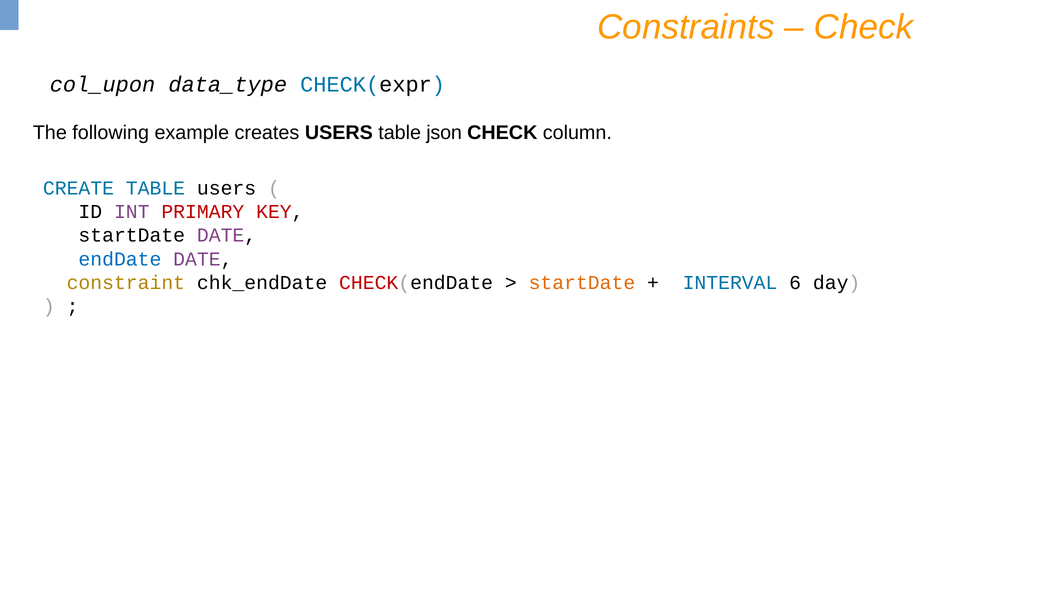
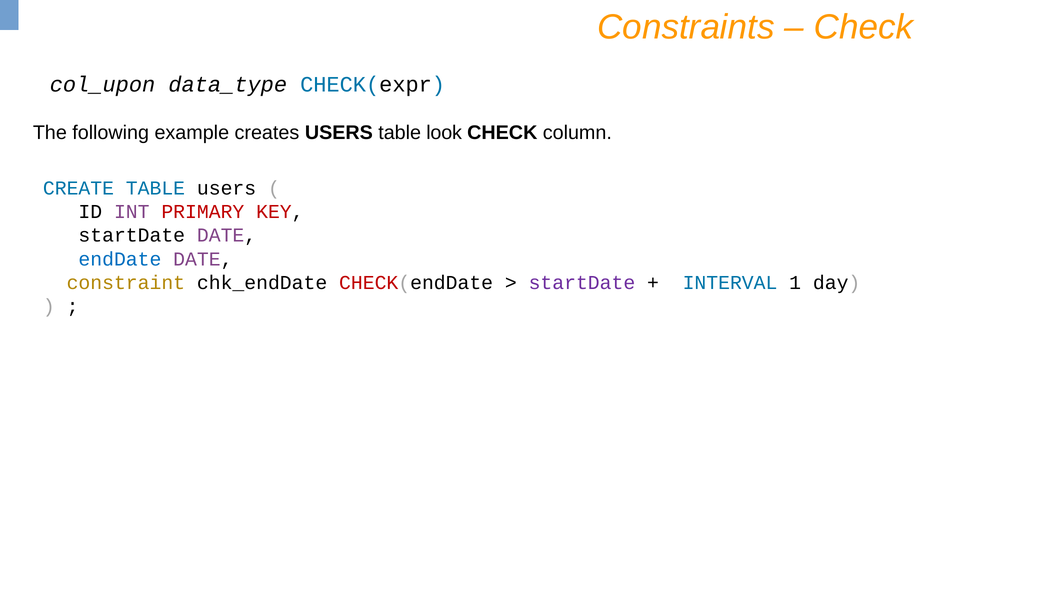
json: json -> look (444, 133)
startDate colour: orange -> purple (582, 283)
6: 6 -> 1 (795, 283)
